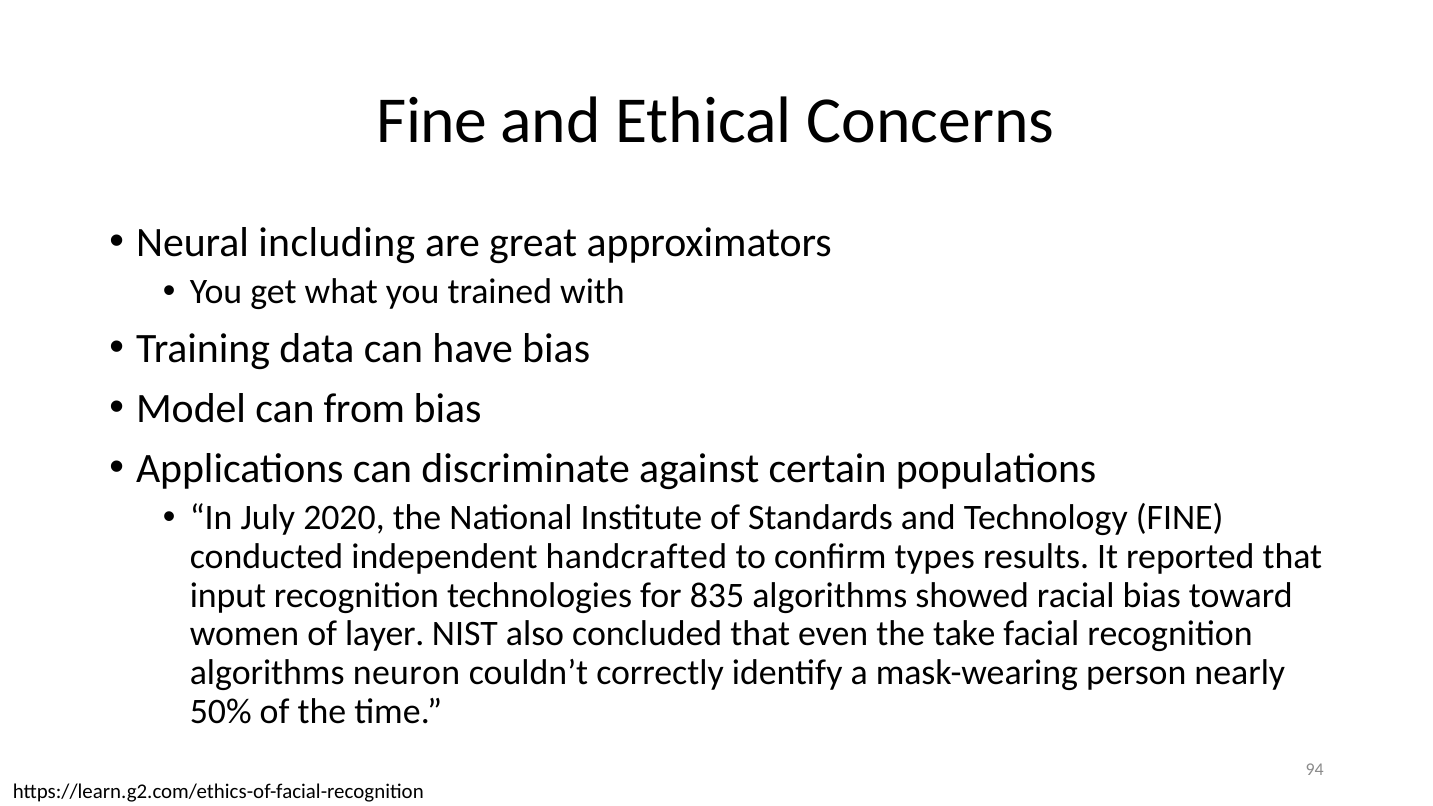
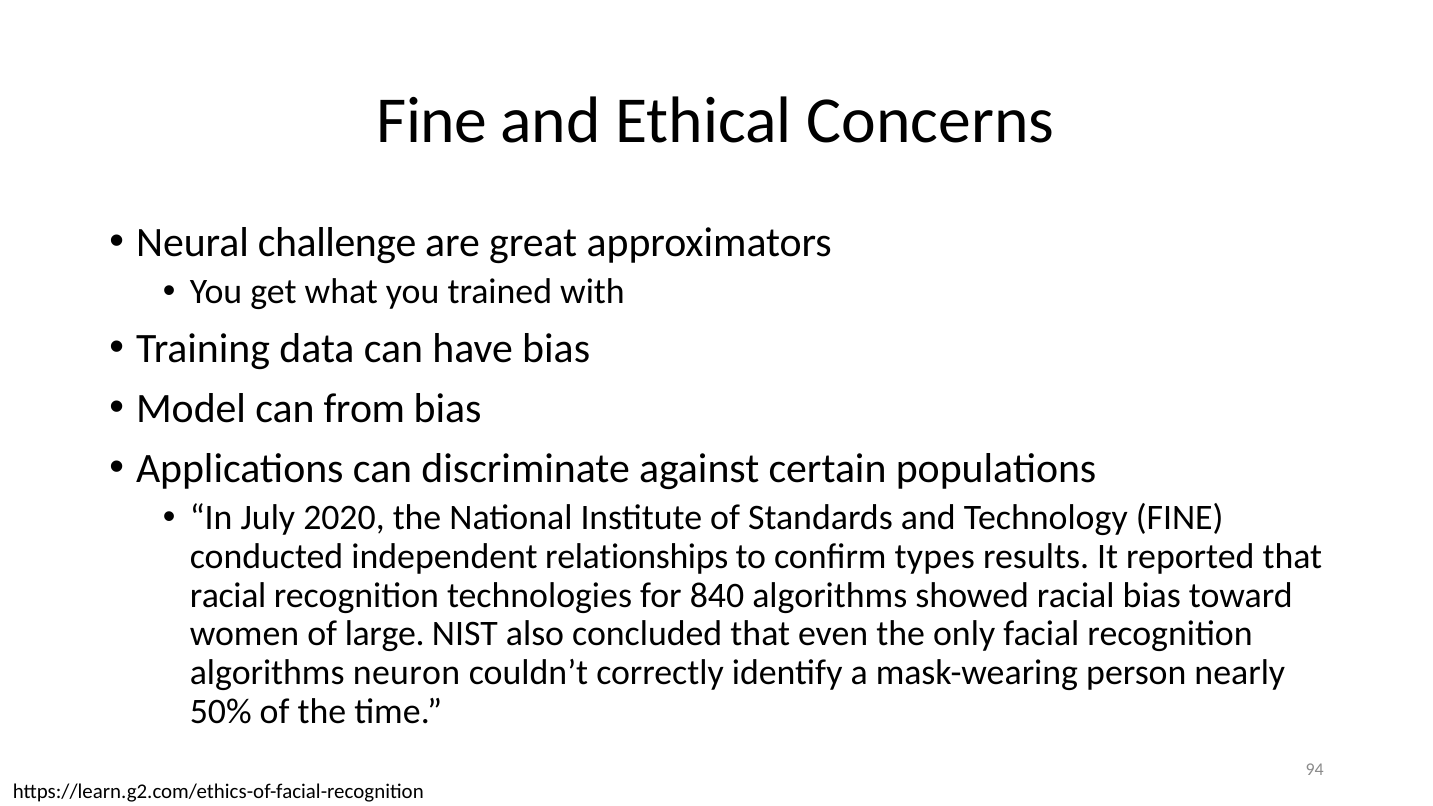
including: including -> challenge (337, 242)
handcrafted: handcrafted -> relationships (637, 557)
input: input -> racial (228, 595)
835: 835 -> 840 (717, 595)
layer: layer -> large (385, 634)
take: take -> only (964, 634)
